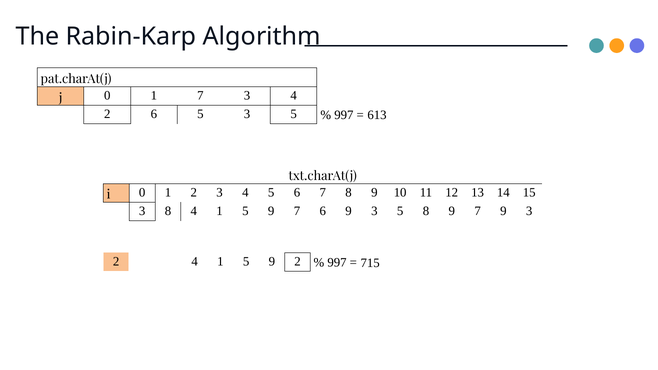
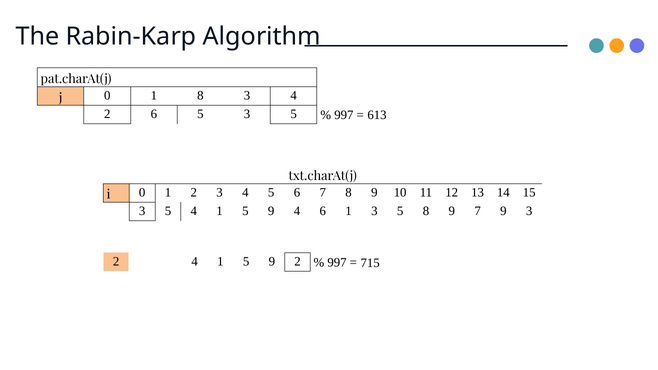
1 7: 7 -> 8 (200, 95)
8: 8 -> 5 (168, 211)
5 9 7: 7 -> 4 (297, 211)
6 9: 9 -> 1 (349, 211)
